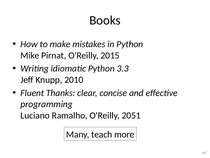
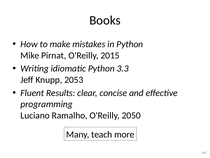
2010: 2010 -> 2053 (74, 80)
Thanks: Thanks -> Results (61, 93)
2051: 2051 -> 2050 (131, 115)
